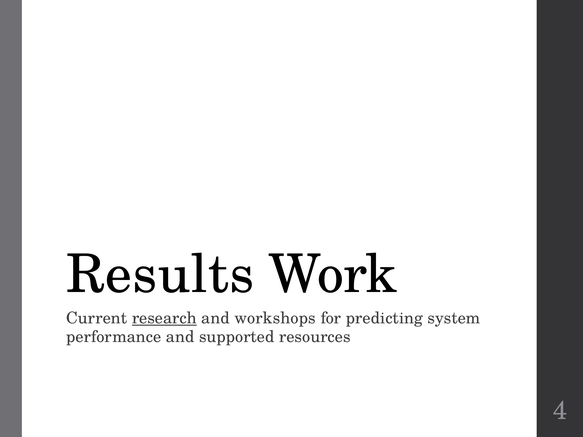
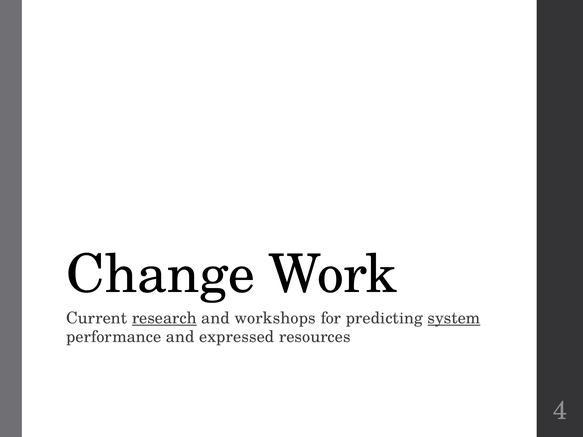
Results: Results -> Change (160, 275)
system underline: none -> present (454, 318)
supported: supported -> expressed (237, 337)
